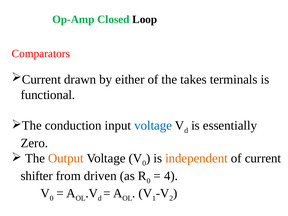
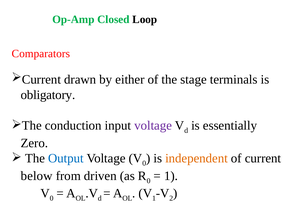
takes: takes -> stage (194, 79)
functional: functional -> obligatory (48, 95)
voltage colour: blue -> purple (153, 126)
Output colour: orange -> blue (66, 158)
shifter: shifter -> below (37, 176)
4: 4 -> 1 (171, 176)
